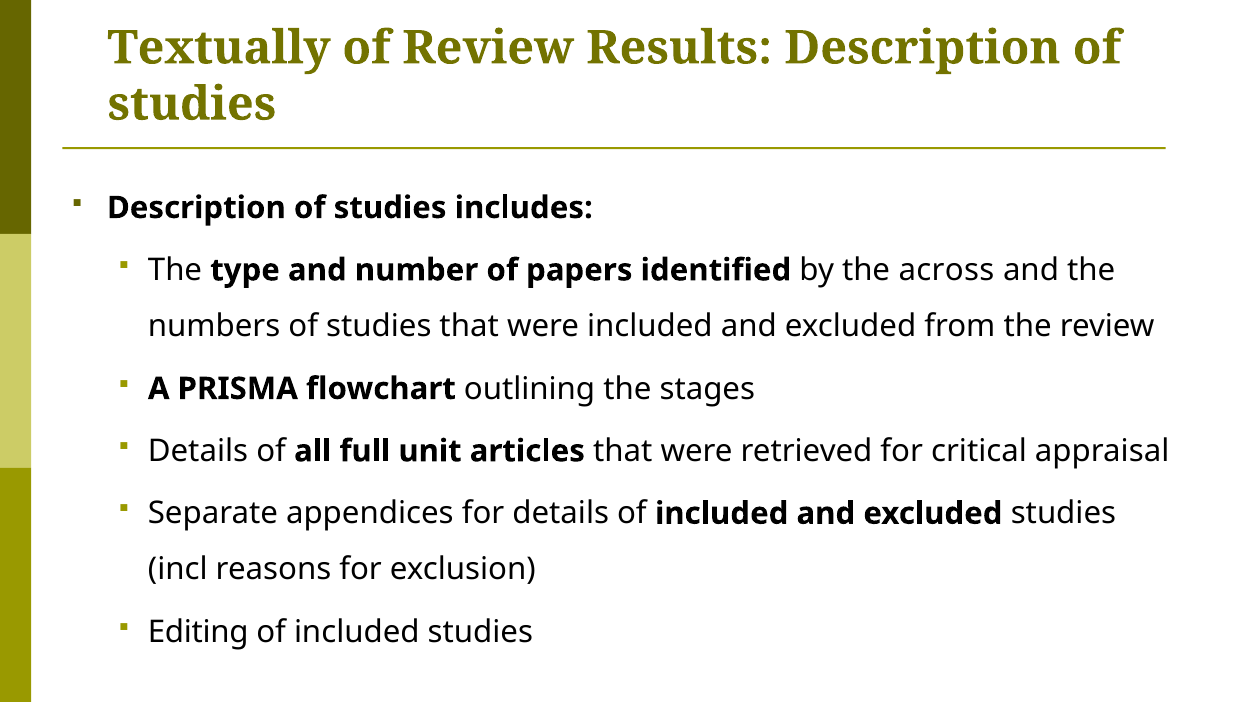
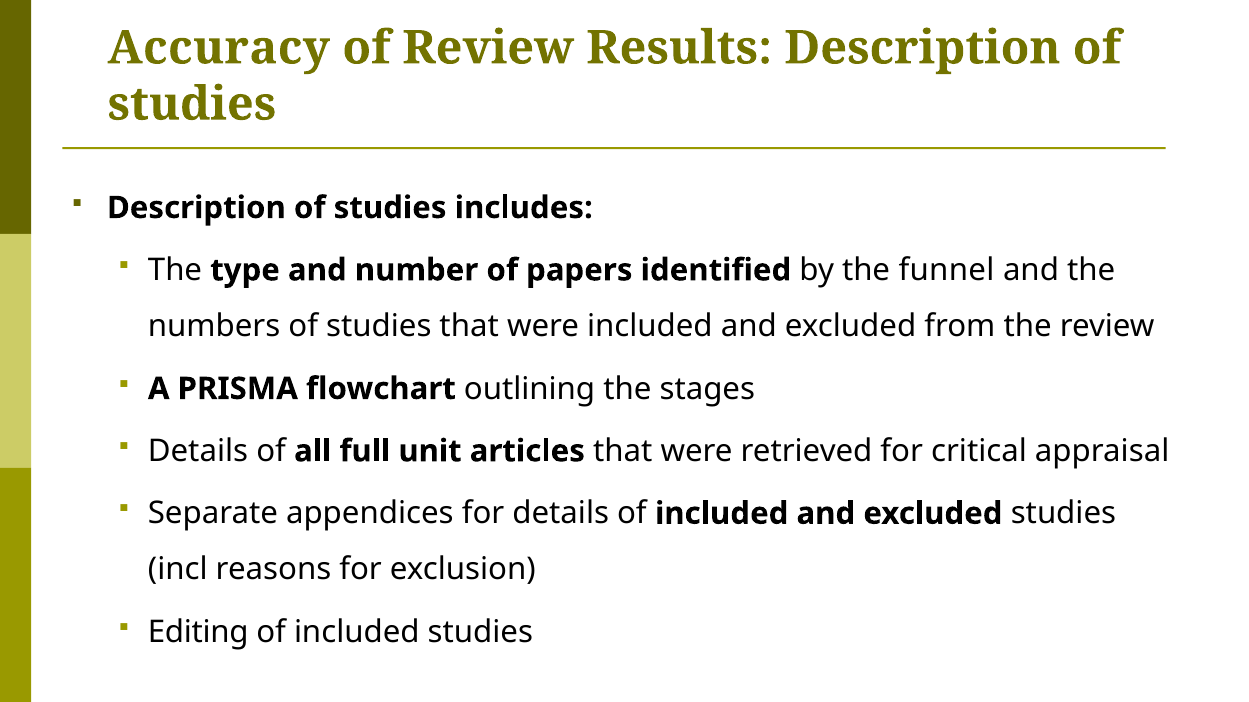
Textually: Textually -> Accuracy (219, 48)
across: across -> funnel (946, 270)
